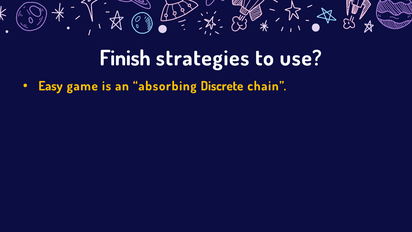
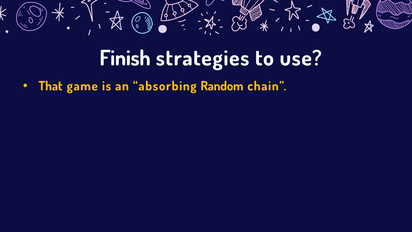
Easy: Easy -> That (50, 86)
Discrete: Discrete -> Random (222, 86)
